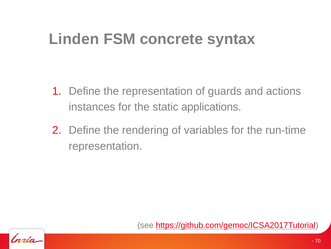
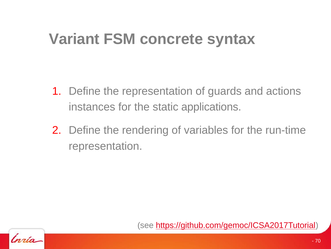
Linden: Linden -> Variant (74, 39)
